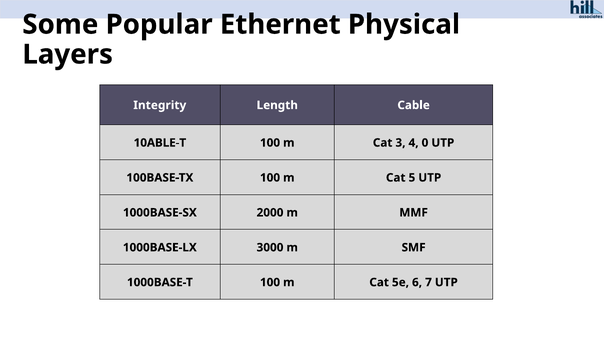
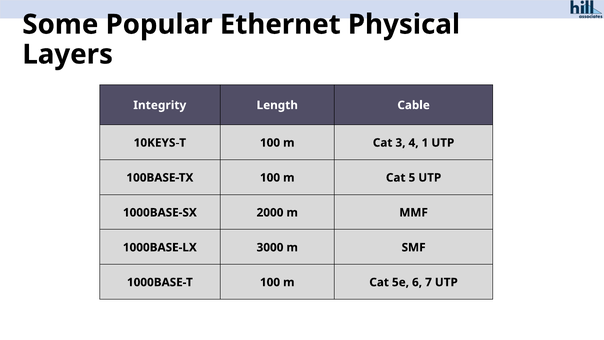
10ABLE-T: 10ABLE-T -> 10KEYS-T (160, 143)
0: 0 -> 1 (425, 143)
